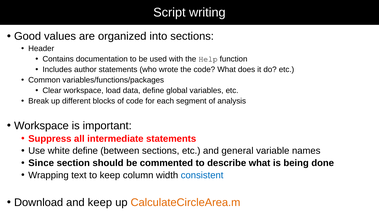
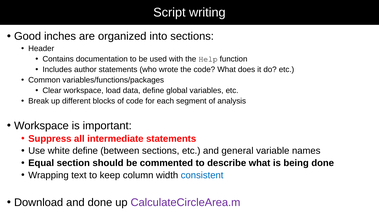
values: values -> inches (60, 36)
Since: Since -> Equal (41, 163)
and keep: keep -> done (100, 203)
CalculateCircleArea.m colour: orange -> purple (185, 203)
